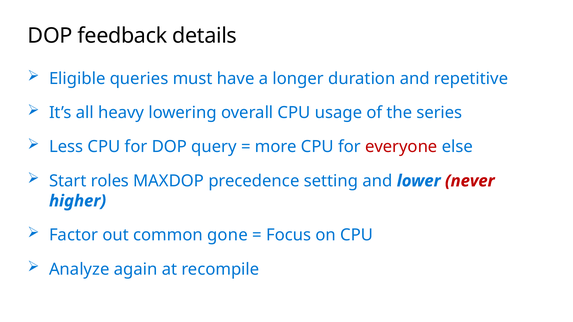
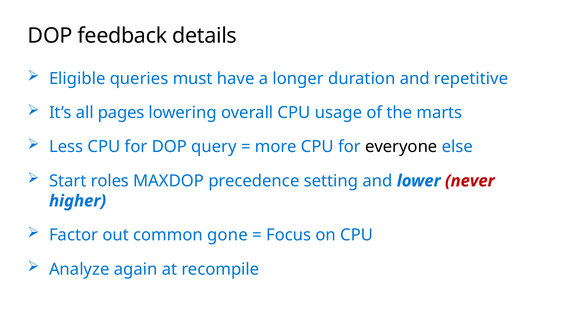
heavy: heavy -> pages (121, 113)
series: series -> marts (439, 113)
everyone colour: red -> black (401, 147)
